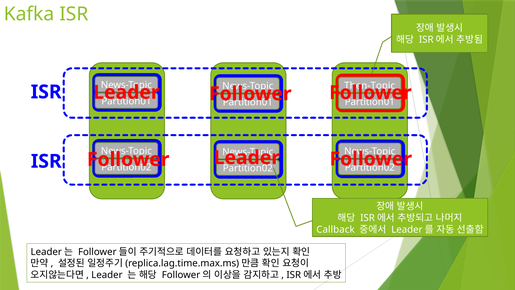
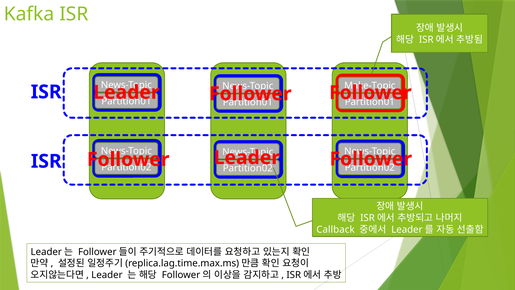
Then-Topic: Then-Topic -> Make-Topic (370, 85)
